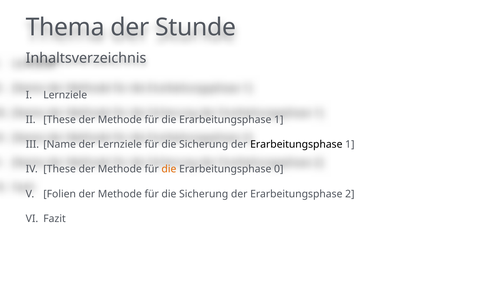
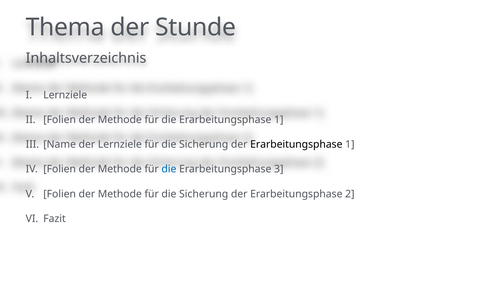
These: These -> Folien (60, 120)
These: These -> Folien (60, 169)
die colour: orange -> blue (169, 169)
0: 0 -> 3 (279, 169)
